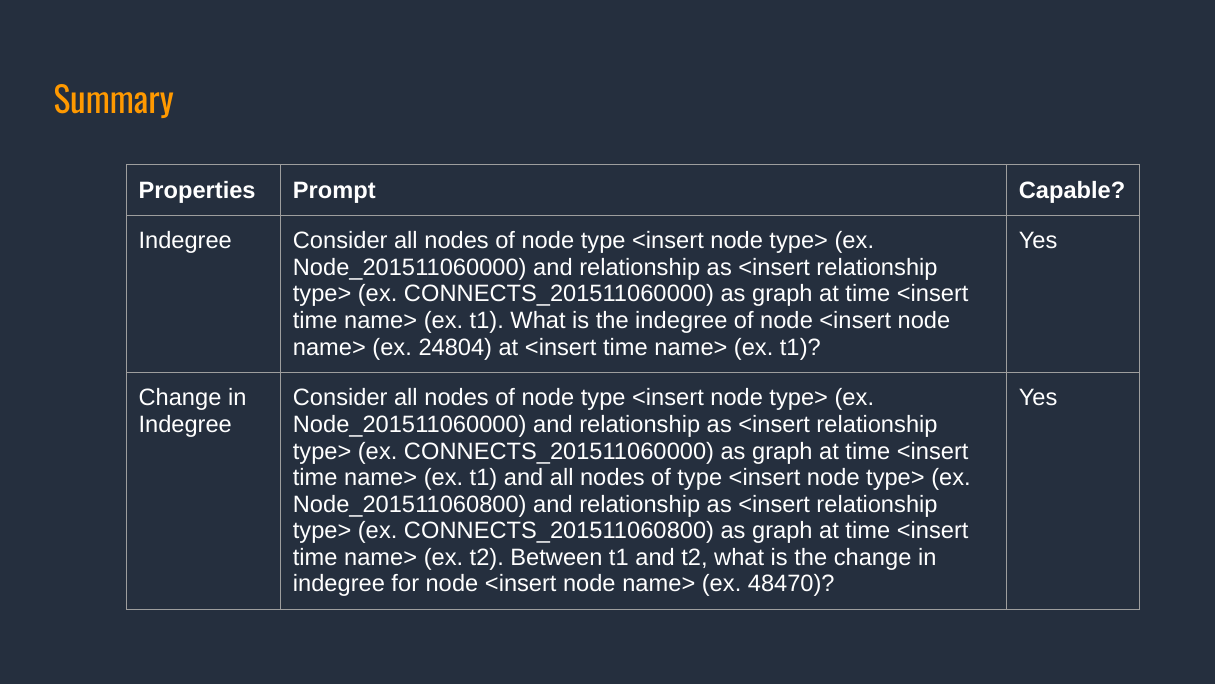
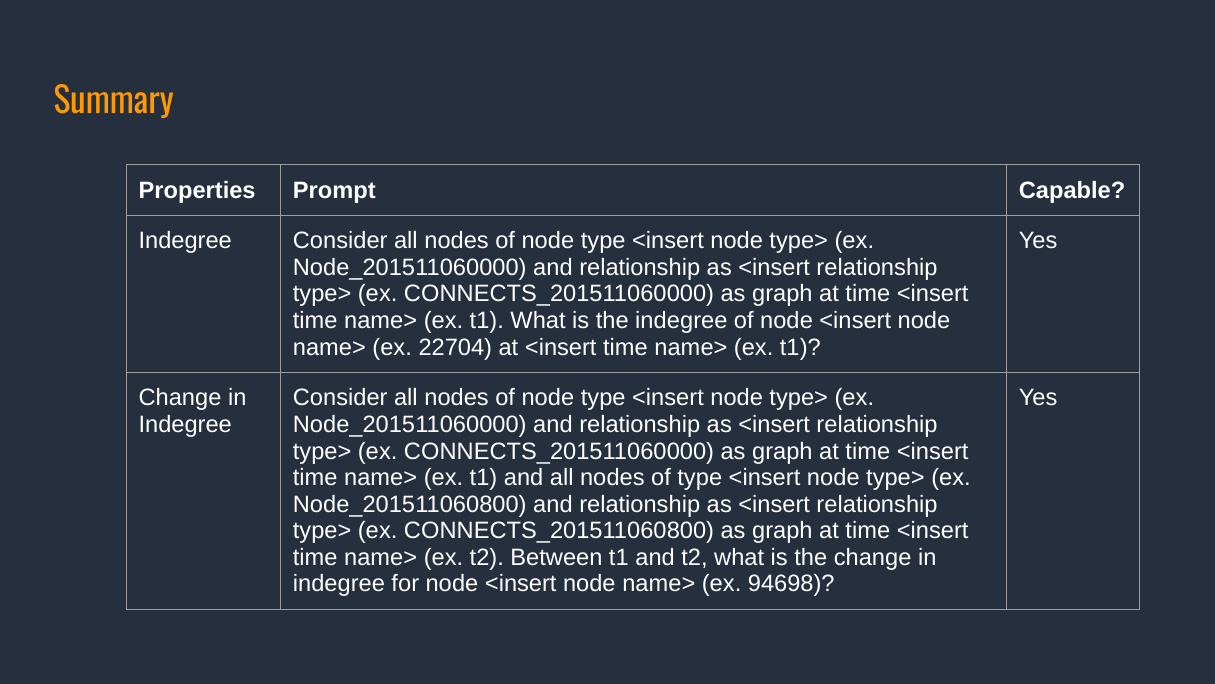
24804: 24804 -> 22704 (455, 347)
48470: 48470 -> 94698 (791, 584)
